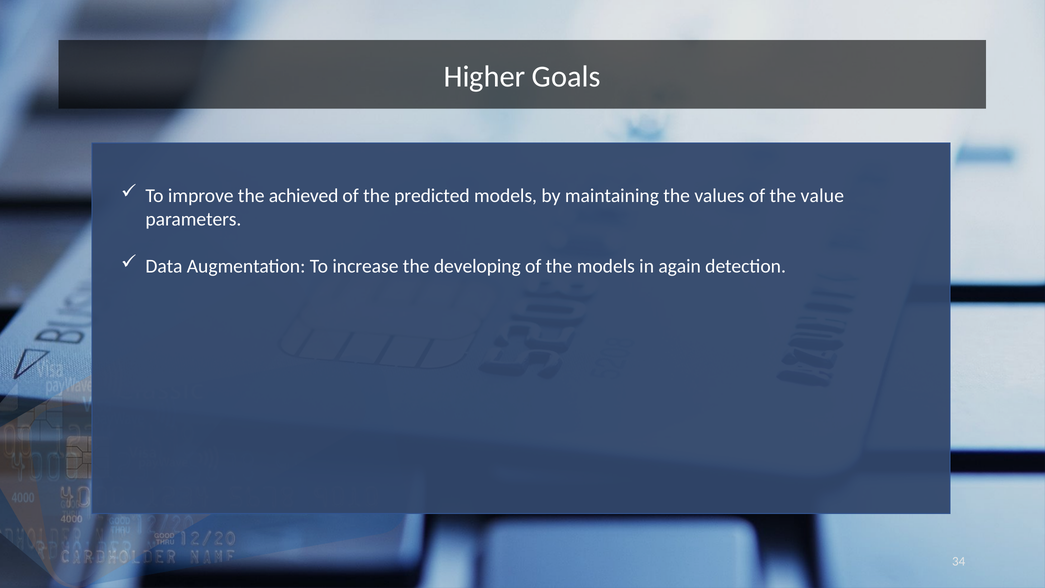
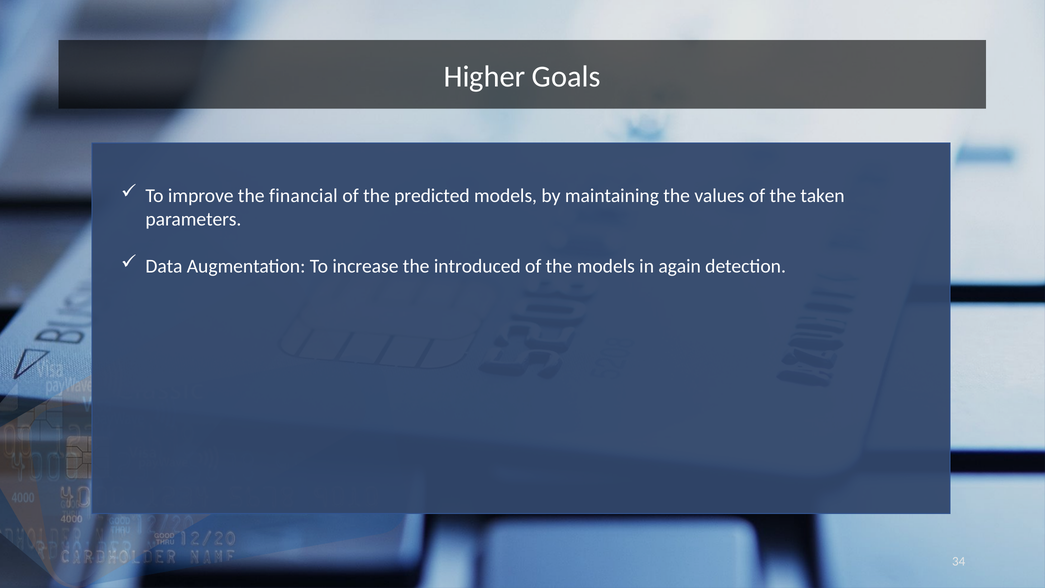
achieved: achieved -> financial (303, 196)
value: value -> taken (823, 196)
developing: developing -> introduced (477, 266)
